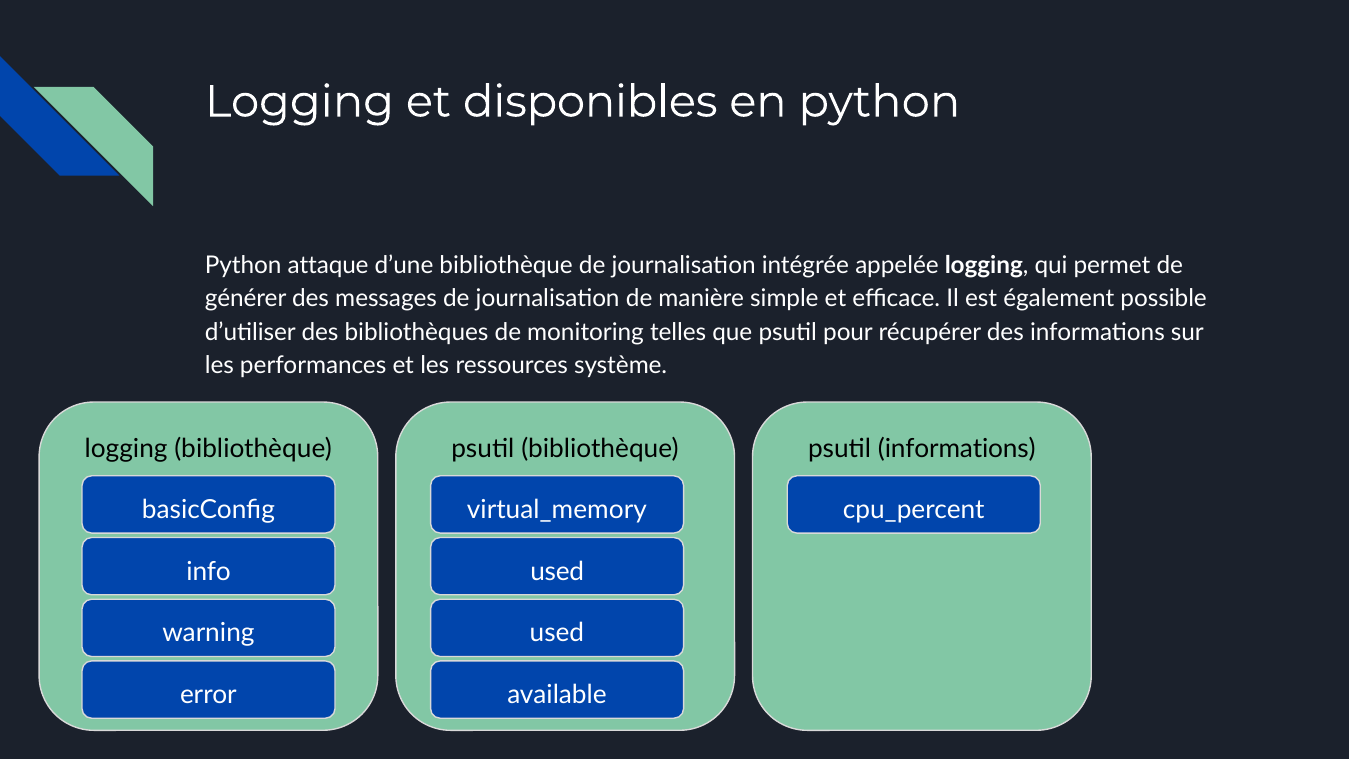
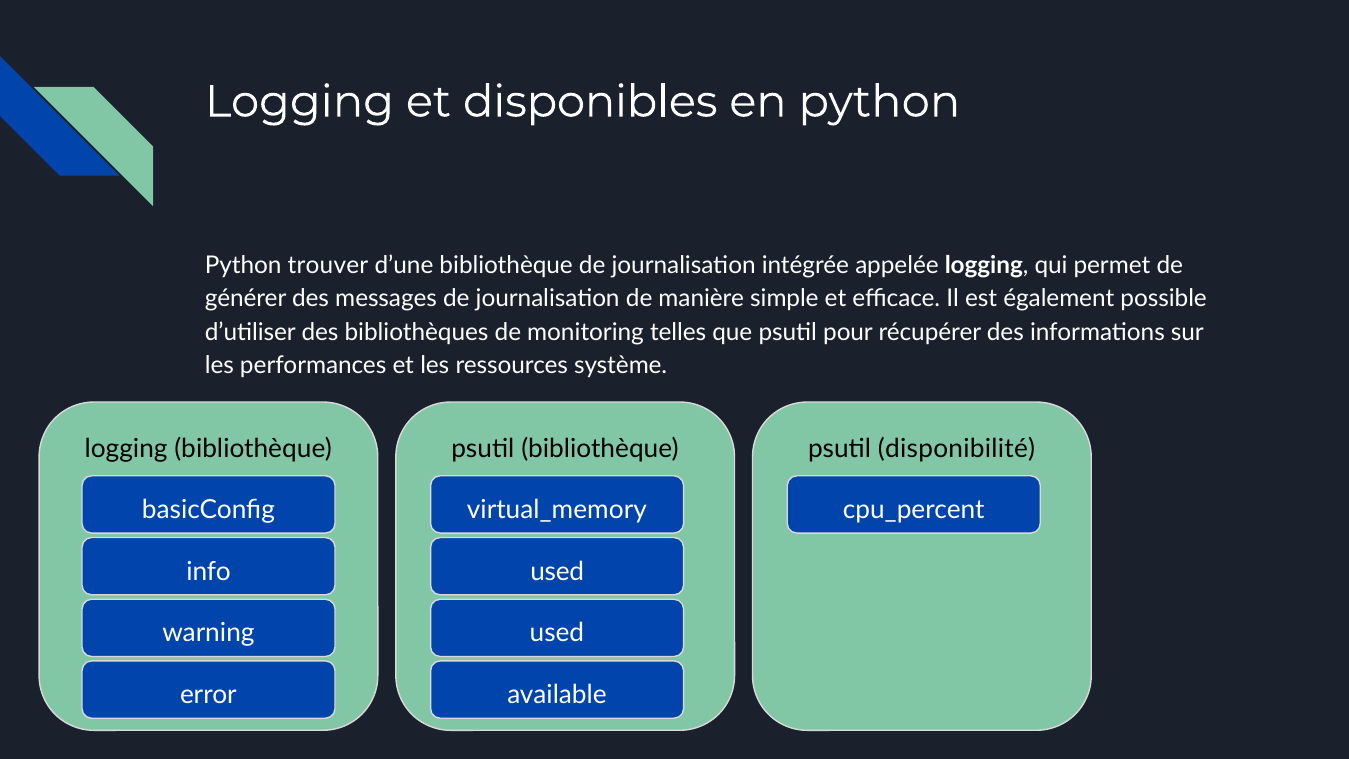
attaque: attaque -> trouver (328, 265)
psutil informations: informations -> disponibilité (957, 449)
